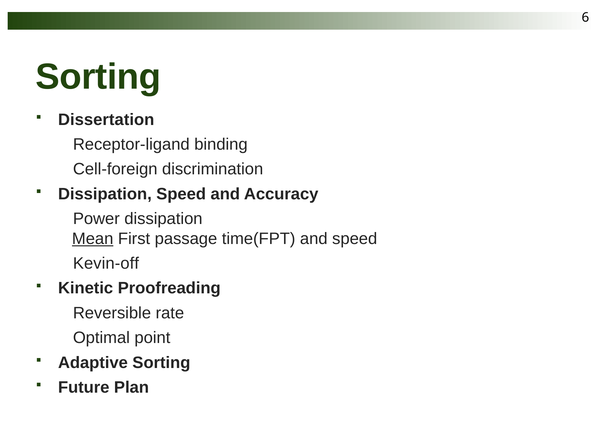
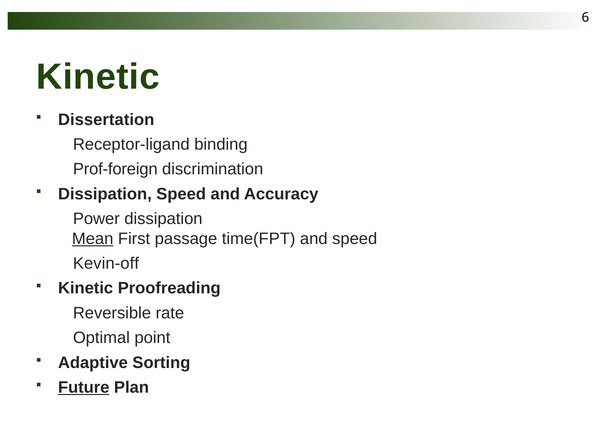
Sorting: Sorting -> Kinetic (98, 77)
Cell-foreign: Cell-foreign -> Prof-foreign (115, 169)
Future underline: none -> present (84, 388)
